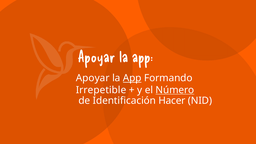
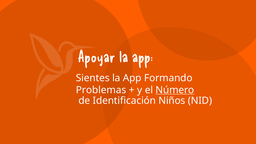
Apoyar: Apoyar -> Sientes (93, 78)
App underline: present -> none (132, 78)
Irrepetible: Irrepetible -> Problemas (101, 90)
Hacer: Hacer -> Niños (172, 101)
